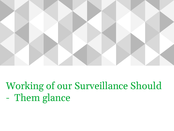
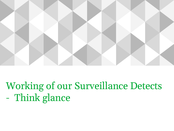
Should: Should -> Detects (146, 86)
Them: Them -> Think (27, 97)
